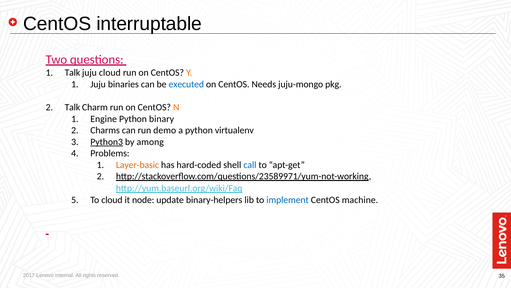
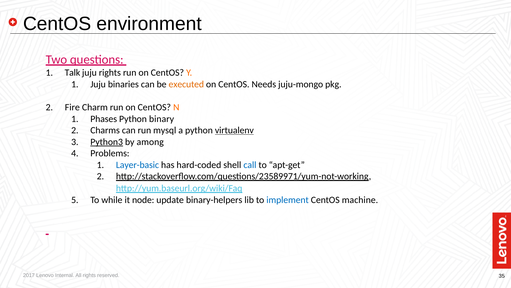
interruptable: interruptable -> environment (149, 24)
juju cloud: cloud -> rights (110, 73)
executed colour: blue -> orange (186, 84)
Talk: Talk -> Fire (72, 107)
Engine: Engine -> Phases (104, 119)
demo: demo -> mysql (165, 130)
virtualenv underline: none -> present (234, 130)
Layer-basic colour: orange -> blue (137, 165)
To cloud: cloud -> while (112, 200)
